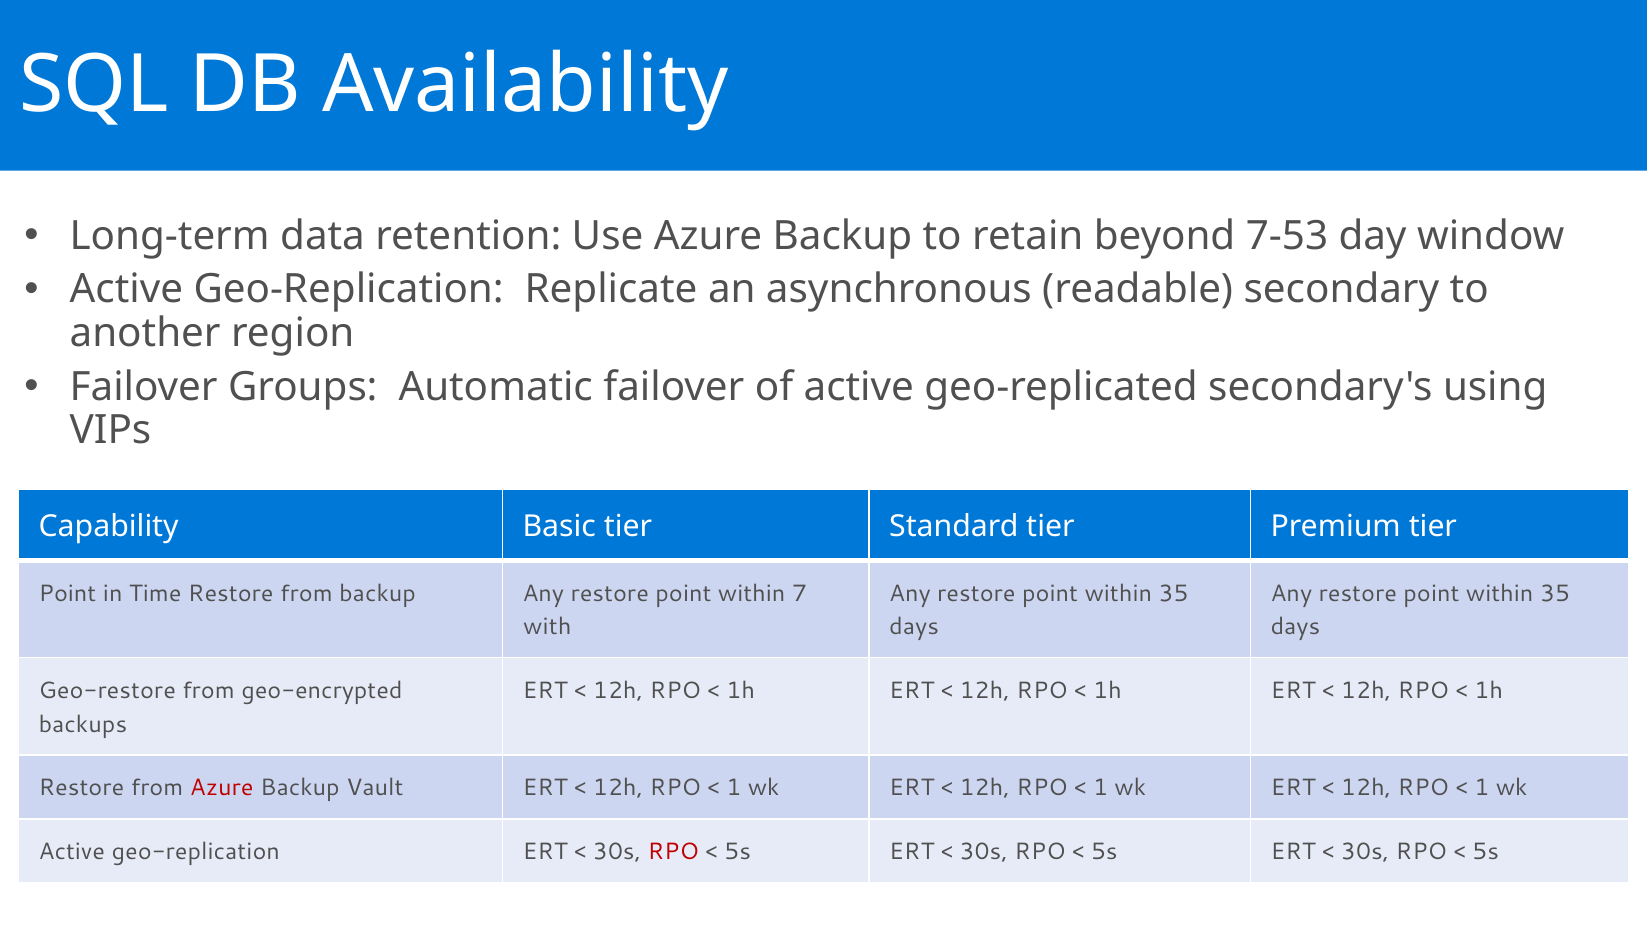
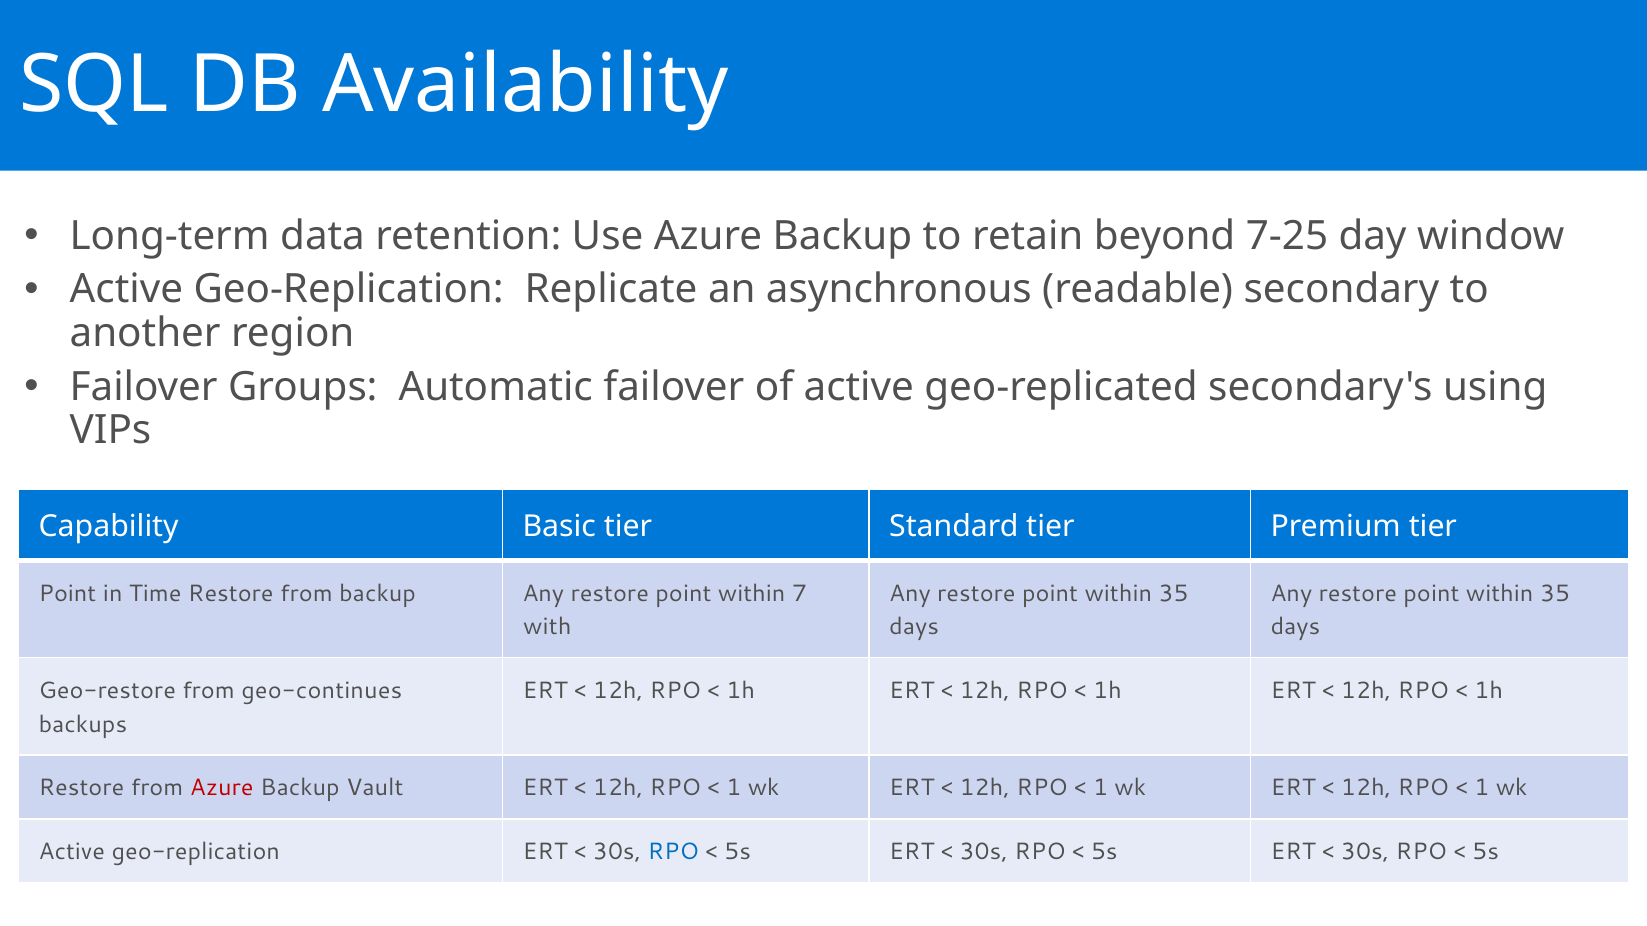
7-53: 7-53 -> 7-25 (1287, 236)
geo-encrypted: geo-encrypted -> geo-continues (322, 691)
RPO colour: red -> blue (673, 852)
